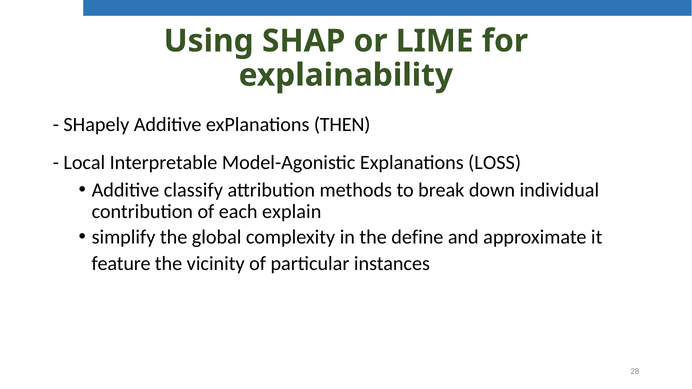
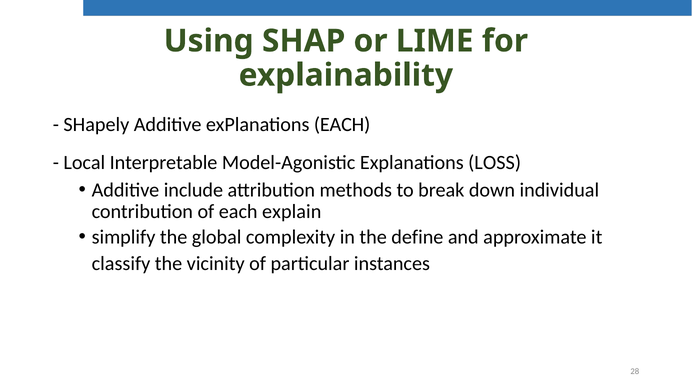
exPlanations THEN: THEN -> EACH (342, 124)
classify: classify -> include (193, 190)
feature: feature -> classify (121, 264)
